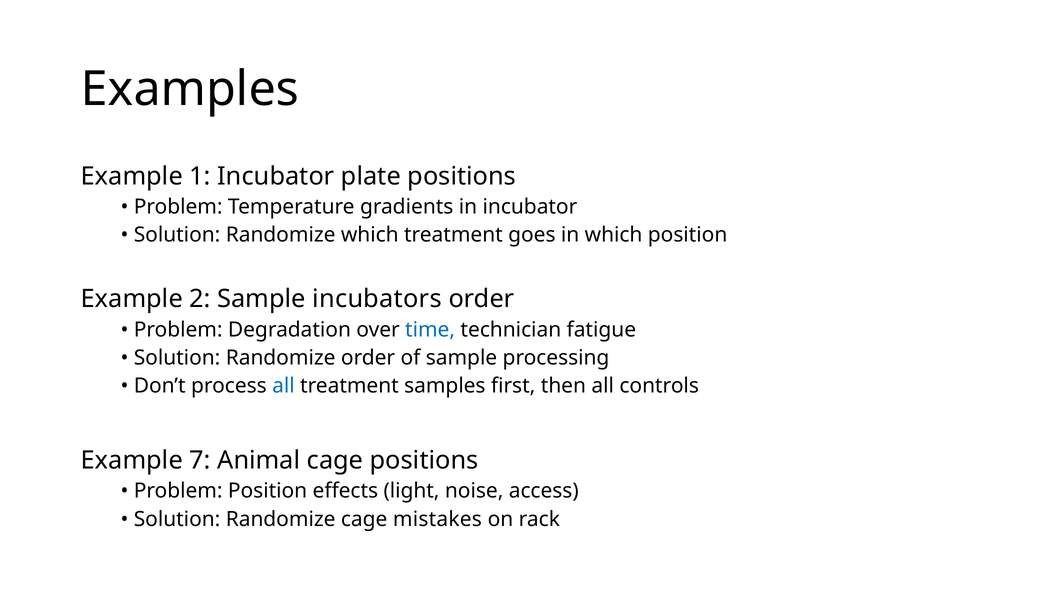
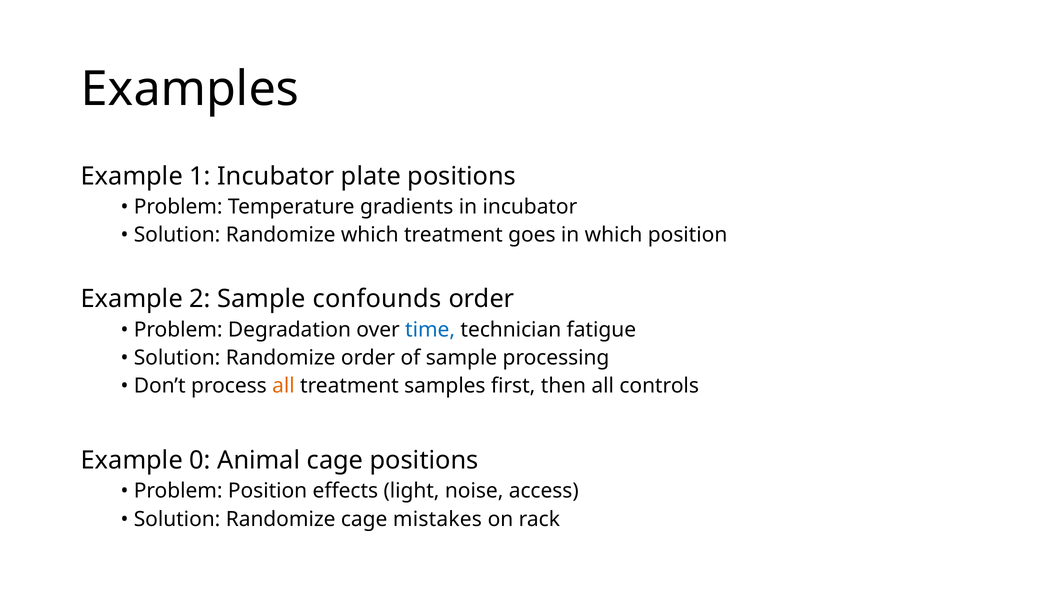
incubators: incubators -> confounds (377, 299)
all colour: blue -> orange (283, 386)
7: 7 -> 0 (200, 461)
